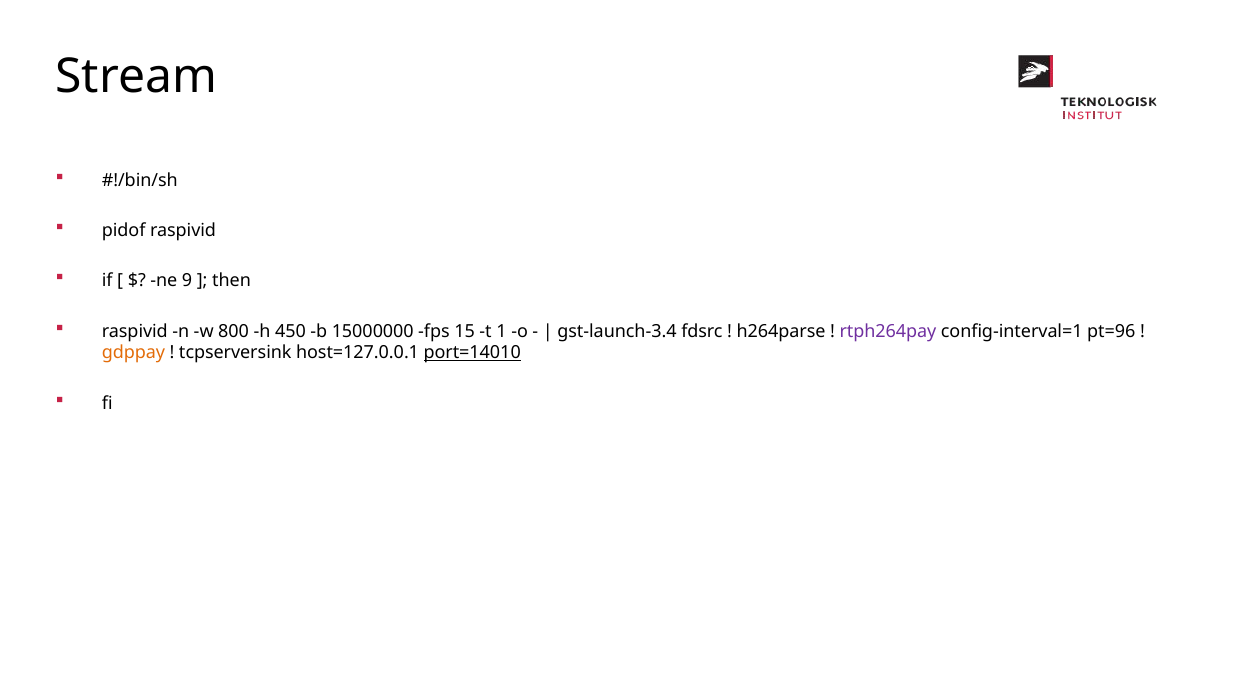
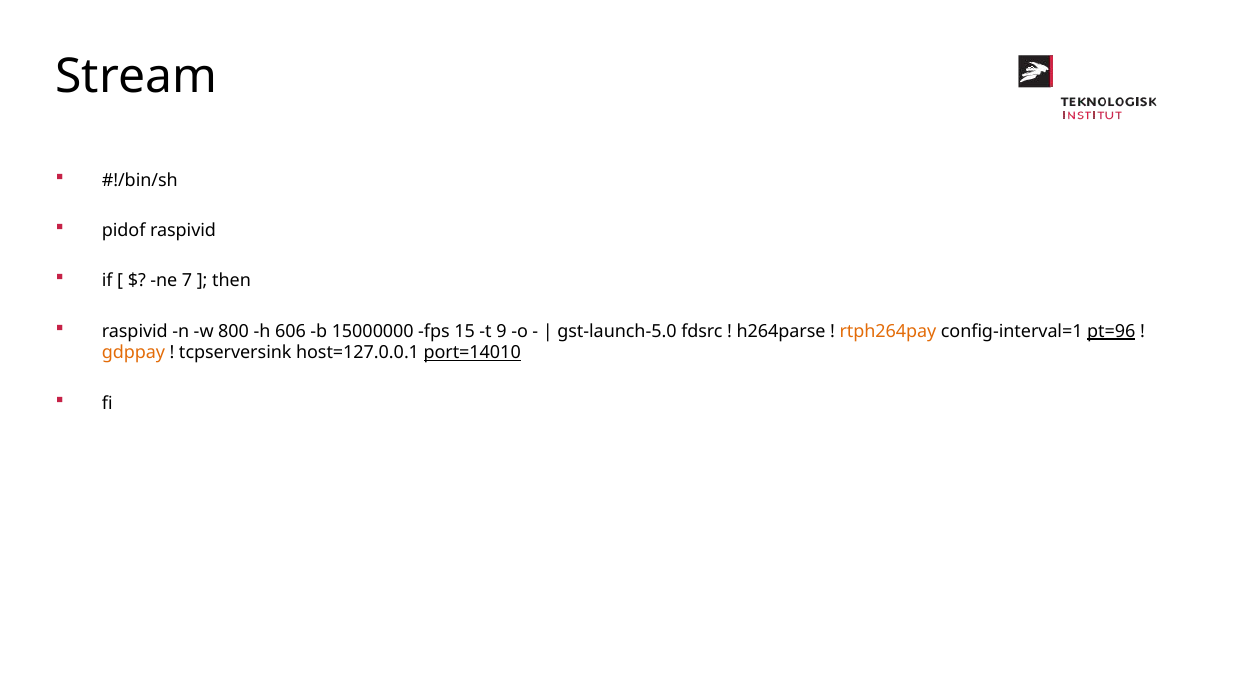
9: 9 -> 7 (187, 281)
450: 450 -> 606 (290, 331)
1: 1 -> 9 (501, 331)
gst-launch-3.4: gst-launch-3.4 -> gst-launch-5.0 (617, 331)
rtph264pay colour: purple -> orange (888, 331)
pt=96 underline: none -> present (1111, 331)
